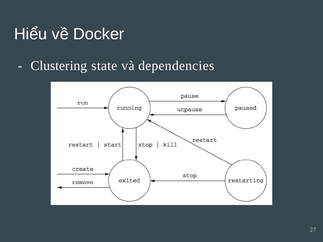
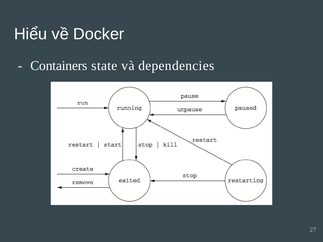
Clustering: Clustering -> Containers (59, 66)
